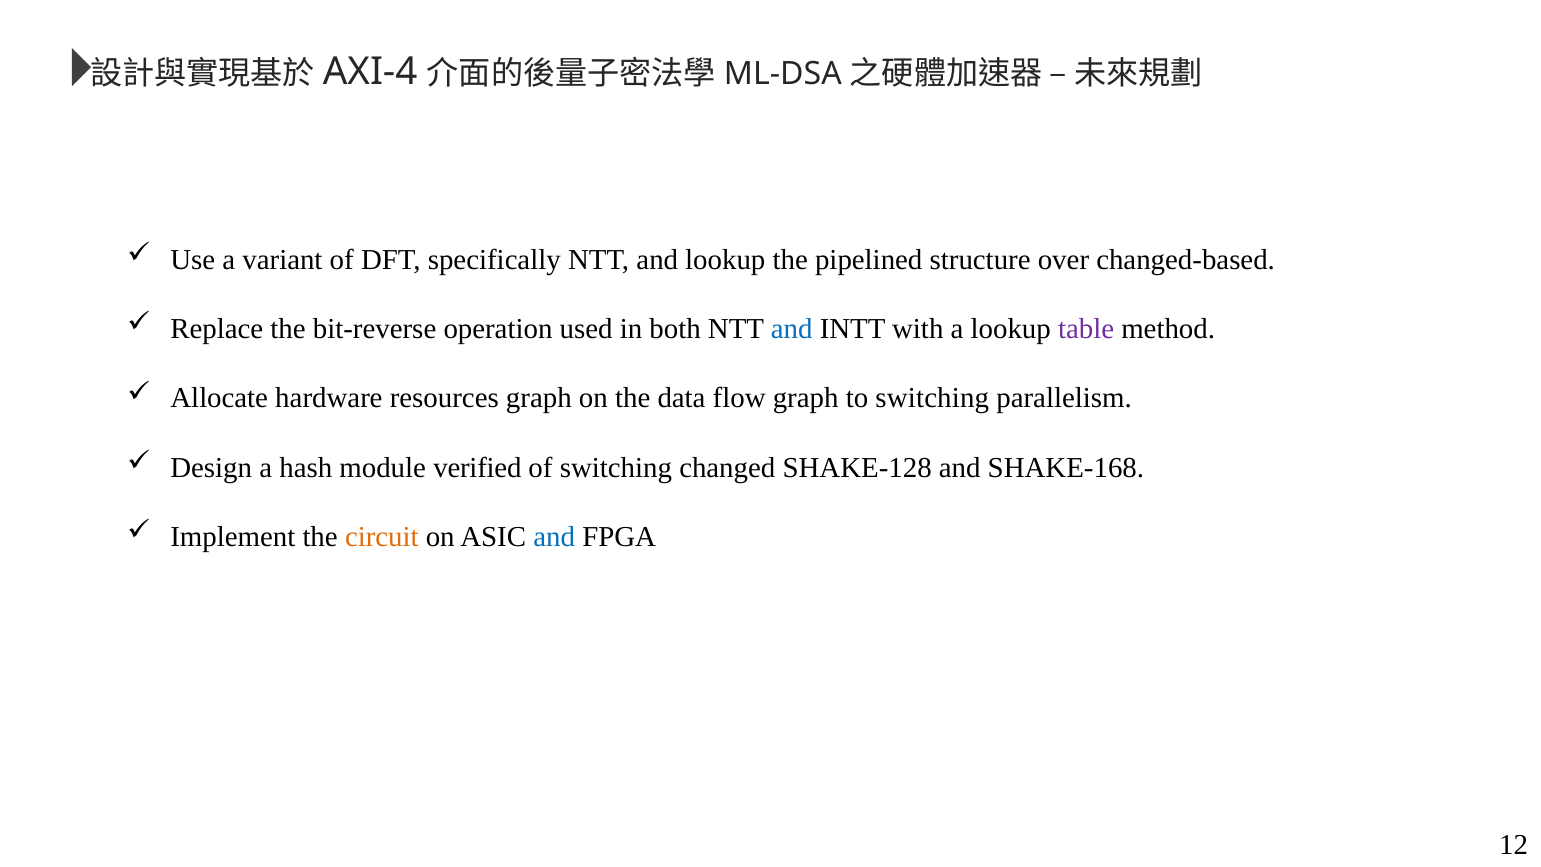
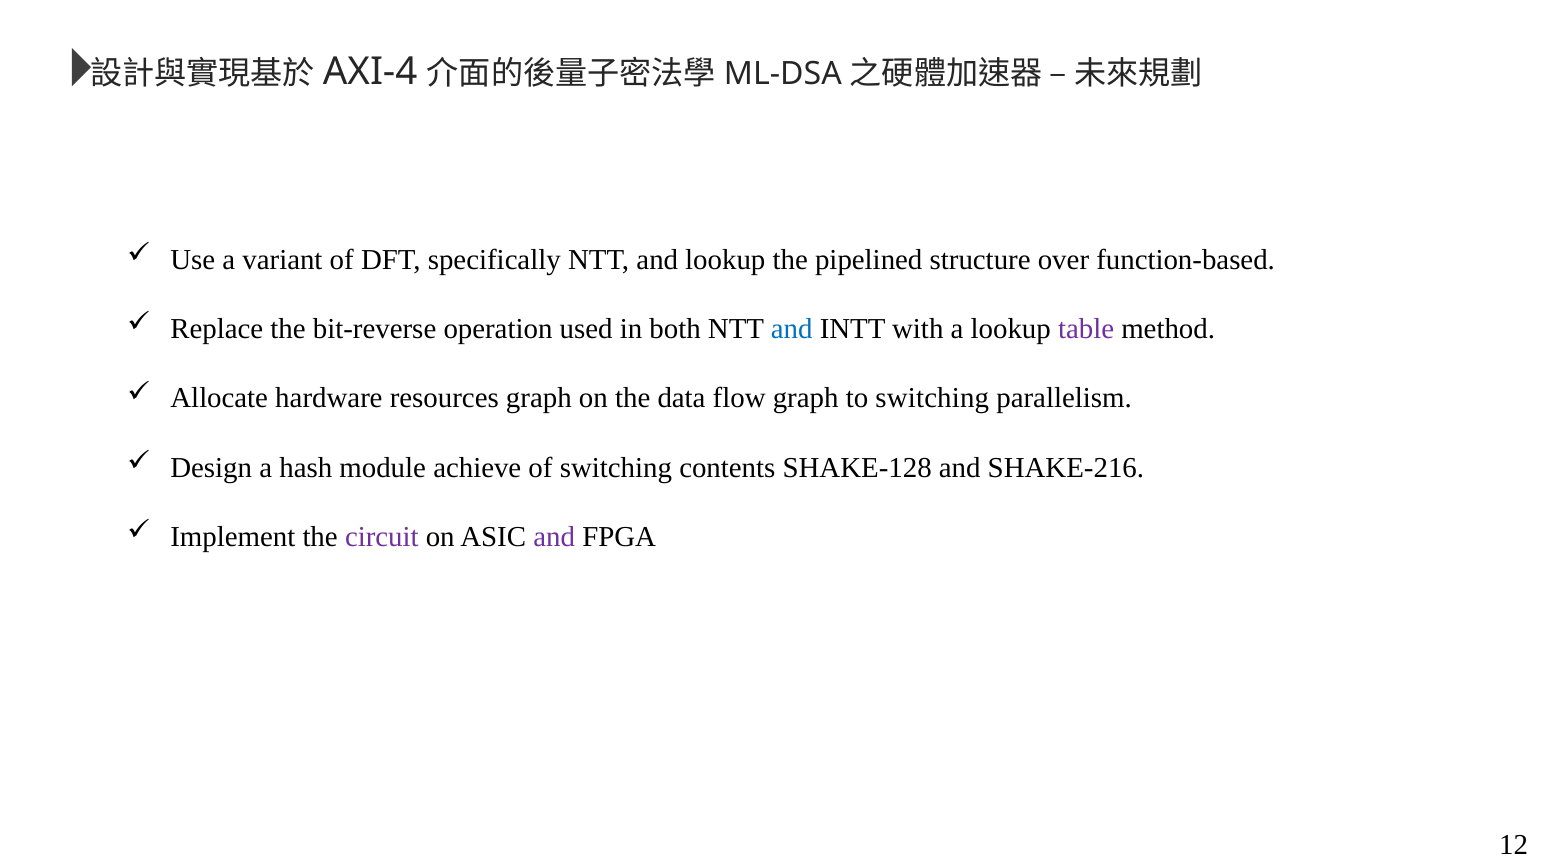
changed-based: changed-based -> function-based (1186, 260)
verified: verified -> achieve (477, 468)
changed: changed -> contents (727, 468)
SHAKE-168: SHAKE-168 -> SHAKE-216 (1066, 468)
circuit colour: orange -> purple (382, 537)
and colour: blue -> purple (554, 537)
